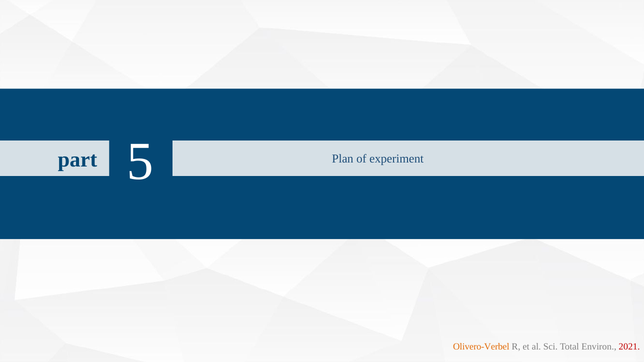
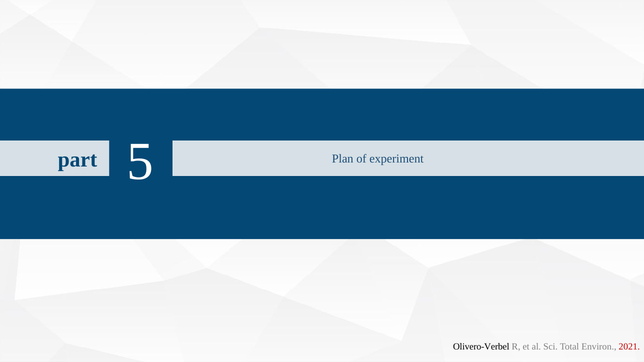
Olivero-Verbel colour: orange -> black (481, 347)
